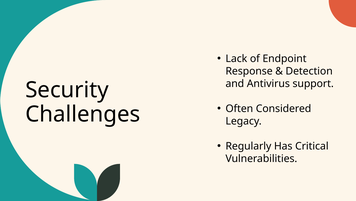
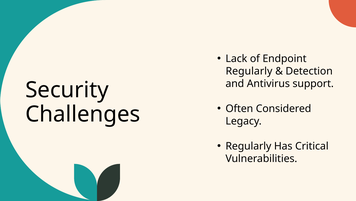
Response: Response -> Regularly (249, 71)
